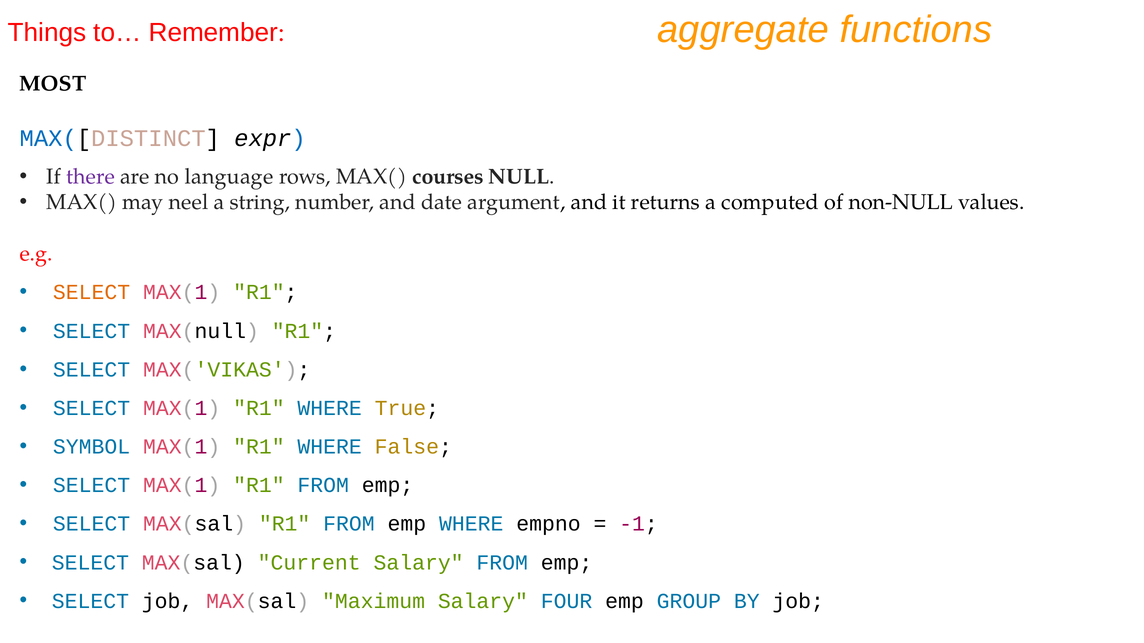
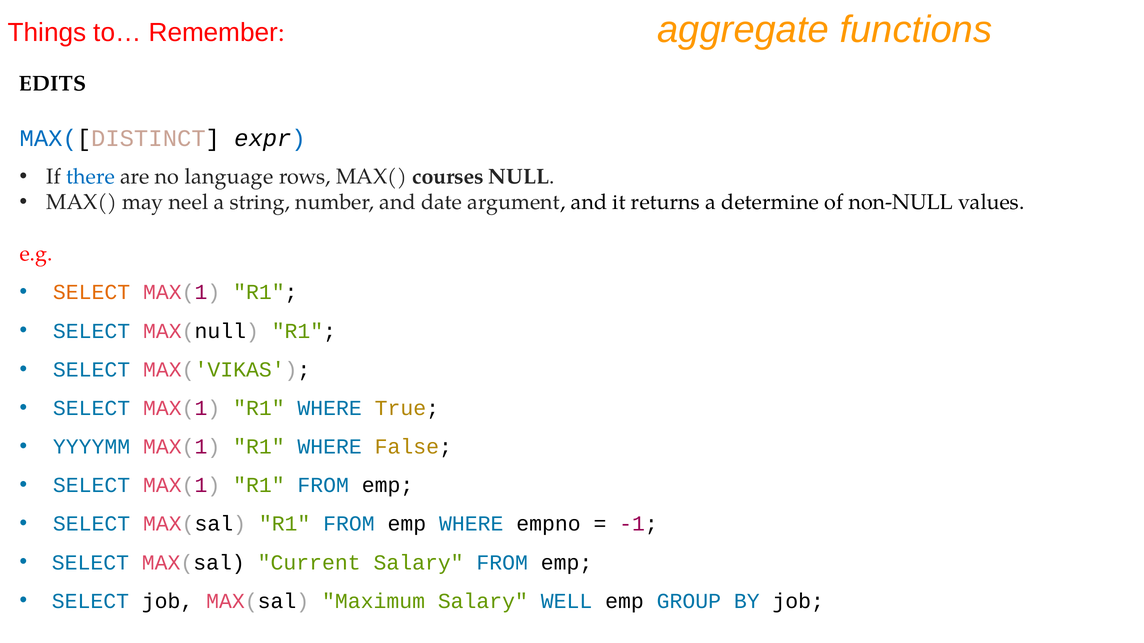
MOST: MOST -> EDITS (53, 84)
there colour: purple -> blue (90, 177)
computed: computed -> determine (770, 203)
SYMBOL: SYMBOL -> YYYYMM (92, 447)
FOUR: FOUR -> WELL (567, 602)
